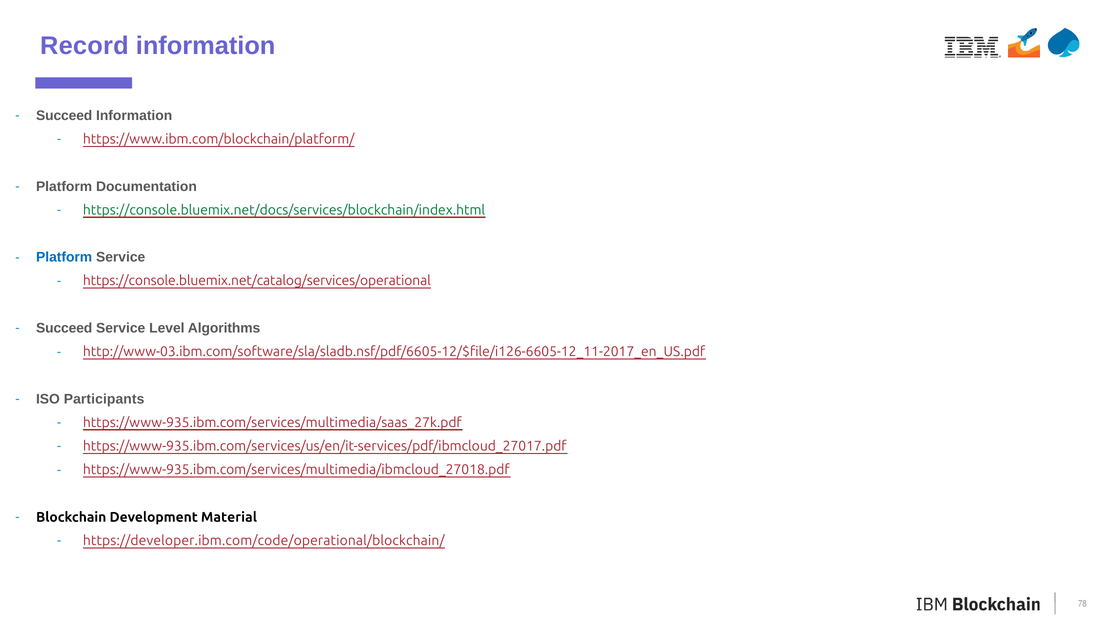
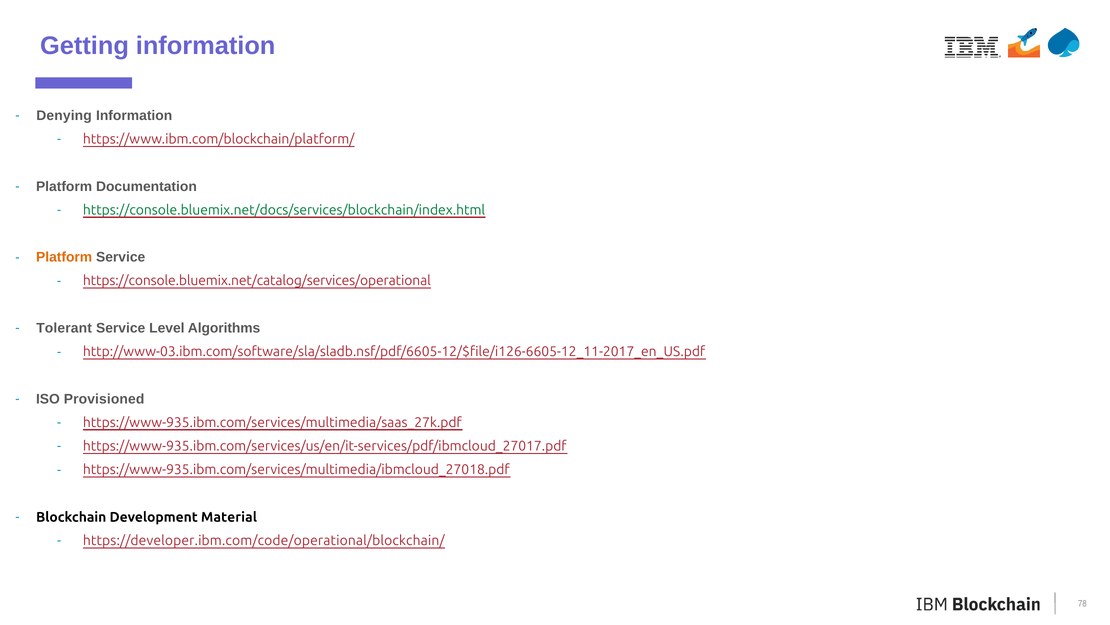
Record: Record -> Getting (84, 46)
Succeed: Succeed -> Denying (64, 115)
Platform colour: blue -> orange (64, 257)
Succeed: Succeed -> Tolerant (64, 328)
Participants: Participants -> Provisioned (104, 399)
